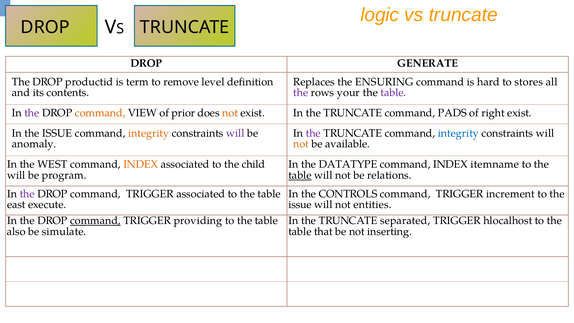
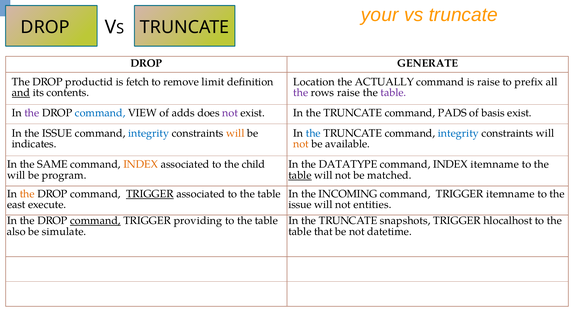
logic: logic -> your (380, 15)
term: term -> fetch (138, 82)
level: level -> limit (213, 82)
Replaces: Replaces -> Location (314, 82)
ENSURING: ENSURING -> ACTUALLY (384, 82)
is hard: hard -> raise (489, 82)
stores: stores -> prefix (529, 82)
and underline: none -> present (21, 93)
rows your: your -> raise (348, 93)
command colour: orange -> blue (100, 113)
prior: prior -> adds (183, 113)
not colour: orange -> purple (230, 113)
right: right -> basis (493, 113)
integrity colour: orange -> blue (149, 133)
will colour: purple -> orange (235, 133)
the colour: purple -> blue (313, 133)
anomaly: anomaly -> indicates (34, 144)
WEST: WEST -> SAME (53, 164)
relations: relations -> matched (389, 175)
the colour: purple -> orange (27, 194)
TRIGGER underline: none -> present (150, 194)
CONTROLS: CONTROLS -> INCOMING (348, 194)
TRIGGER increment: increment -> itemname (510, 194)
separated: separated -> snapshots (405, 221)
inserting: inserting -> datetime (389, 231)
